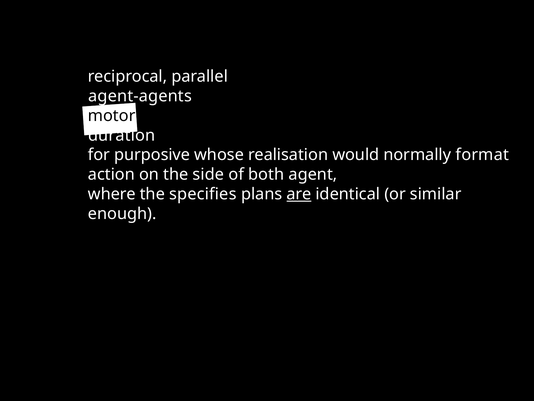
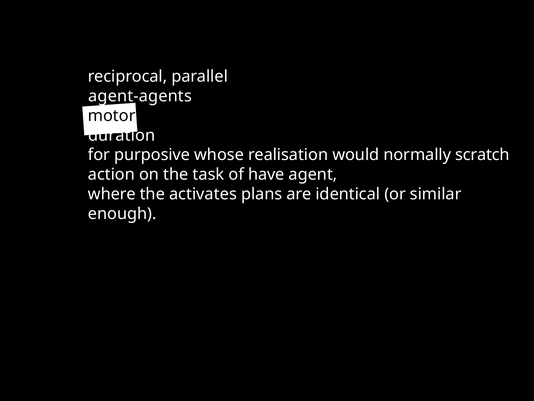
format: format -> scratch (482, 155)
side: side -> task (208, 174)
both: both -> have (266, 174)
specifies: specifies -> activates (203, 194)
are underline: present -> none (299, 194)
